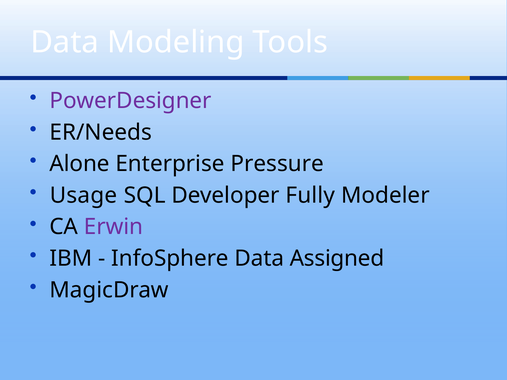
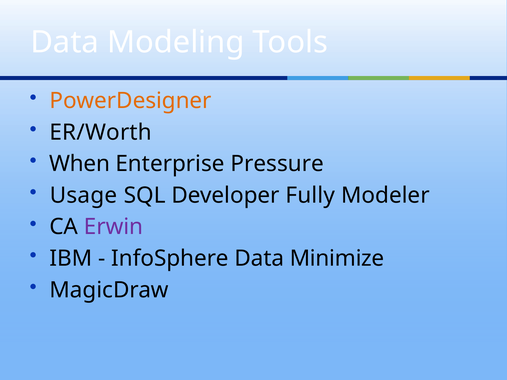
PowerDesigner colour: purple -> orange (131, 101)
ER/Needs: ER/Needs -> ER/Worth (101, 132)
Alone: Alone -> When (80, 164)
Assigned: Assigned -> Minimize (337, 259)
